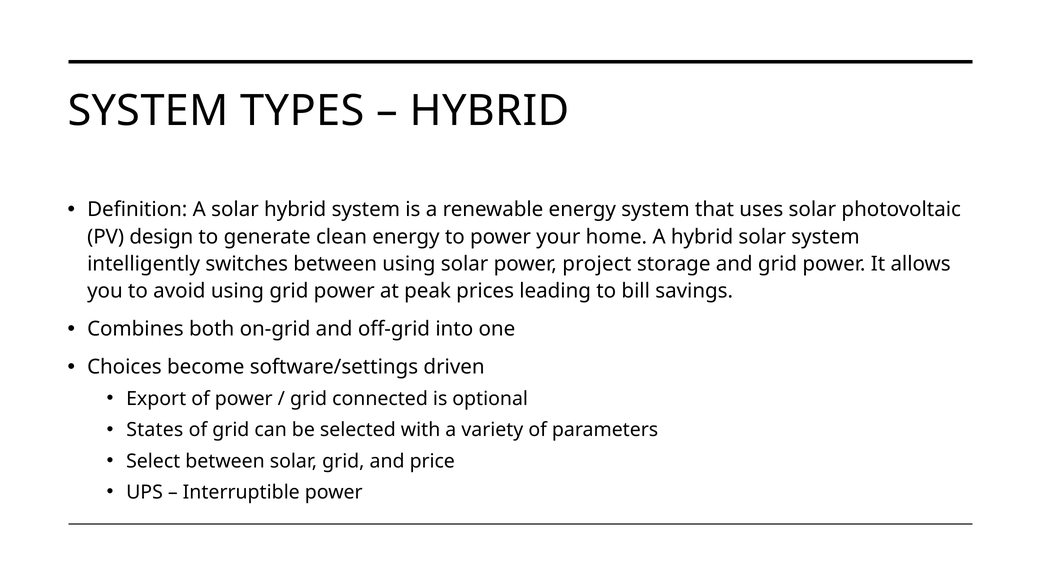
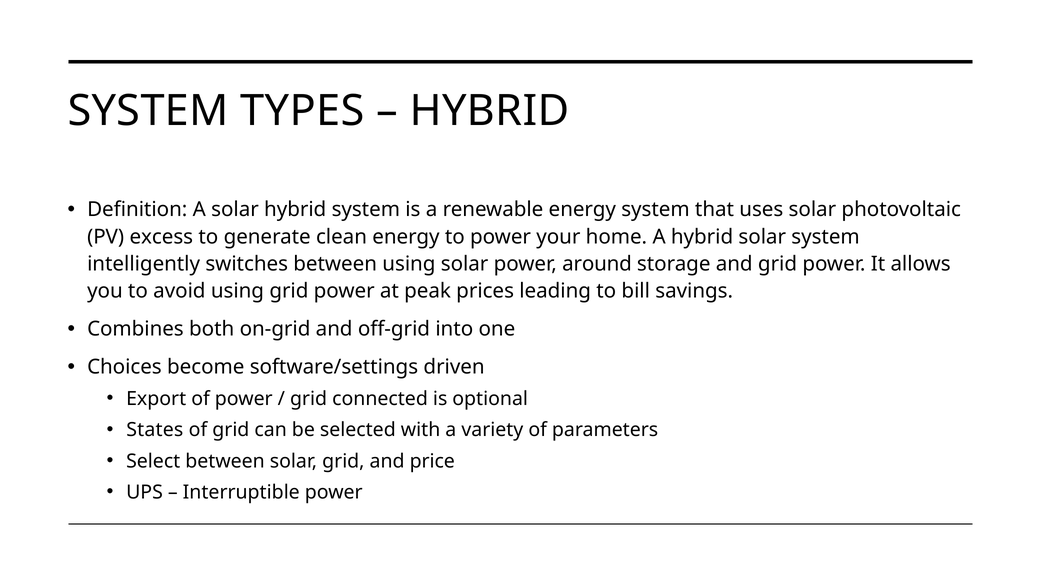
design: design -> excess (161, 237)
project: project -> around (597, 264)
